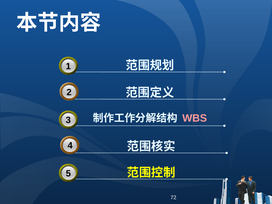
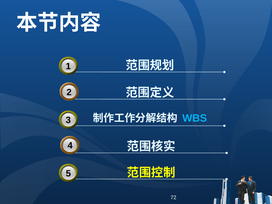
WBS colour: pink -> light blue (195, 118)
